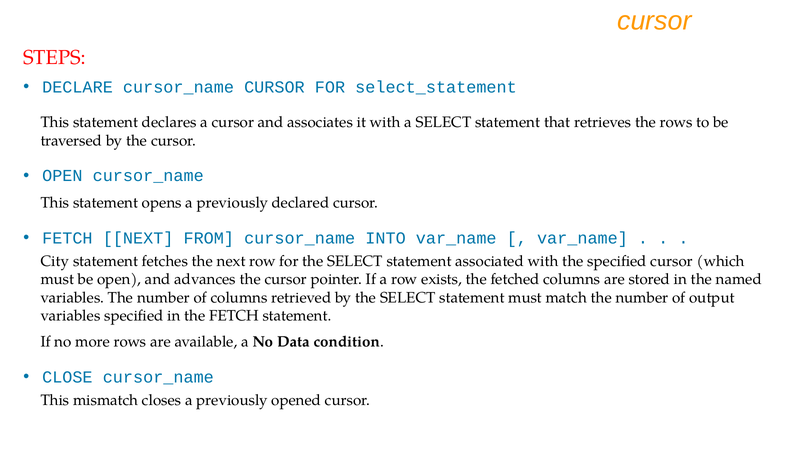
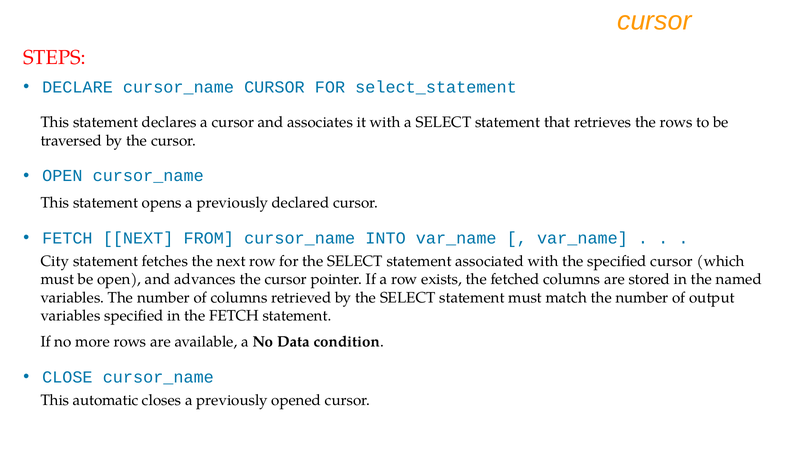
mismatch: mismatch -> automatic (106, 401)
